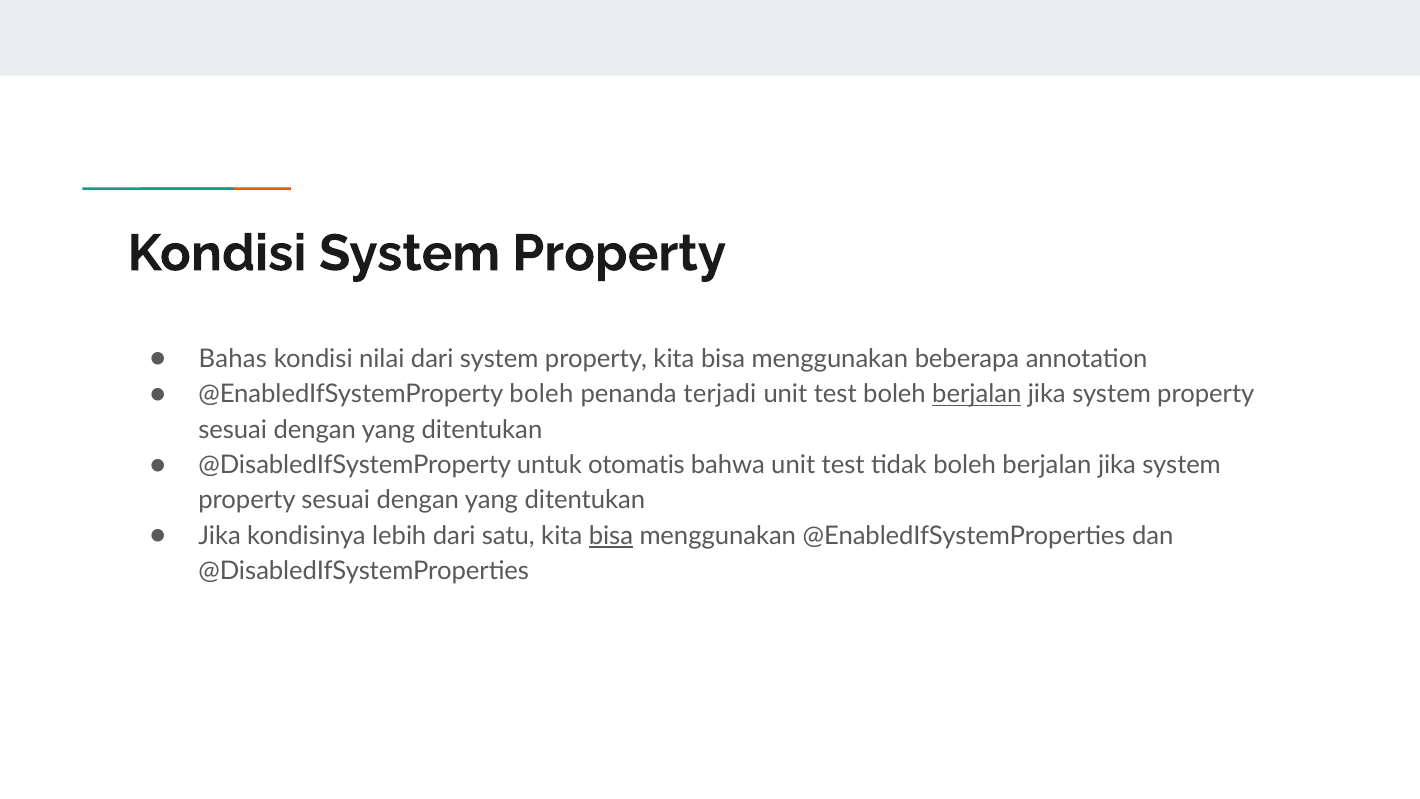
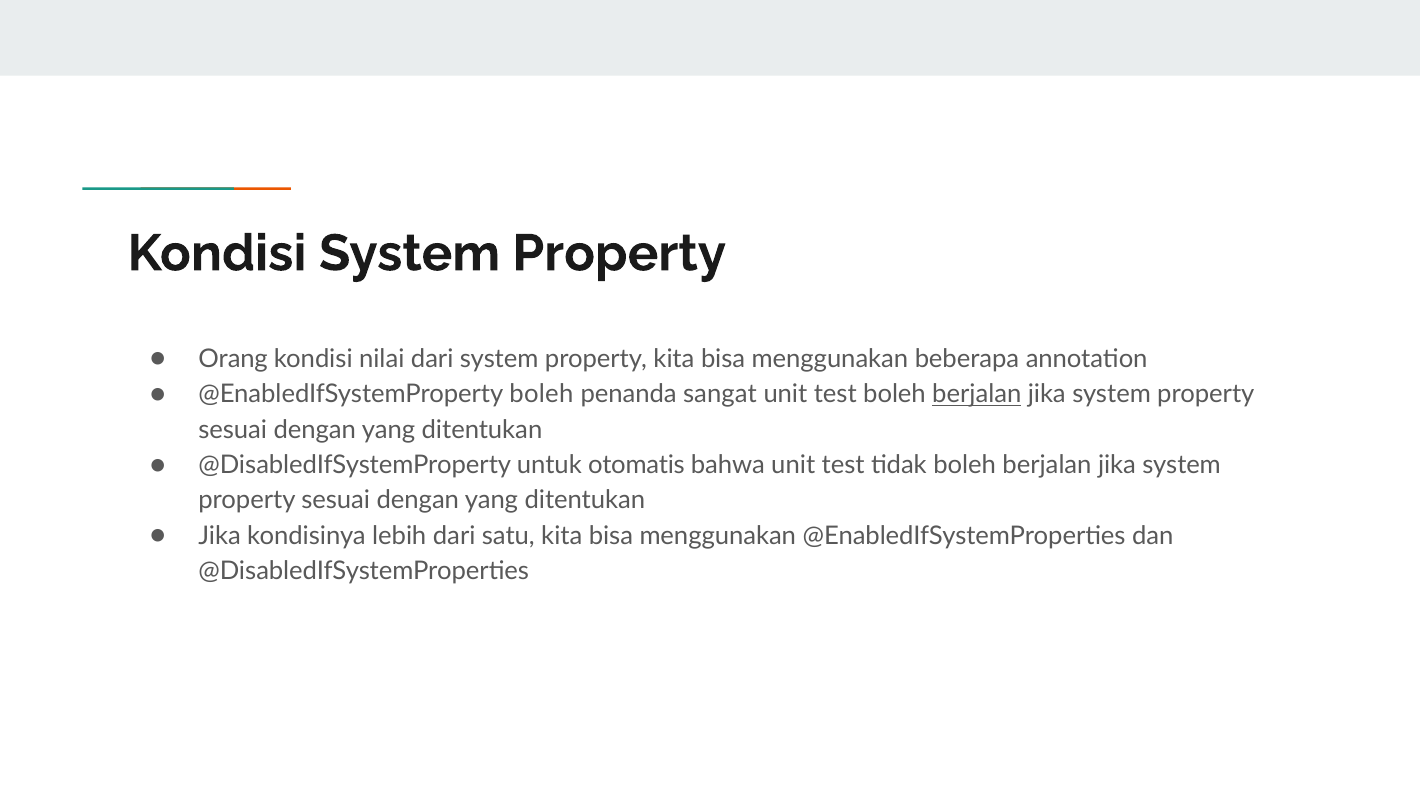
Bahas: Bahas -> Orang (233, 359)
terjadi: terjadi -> sangat (720, 394)
bisa underline: present -> none (611, 536)
